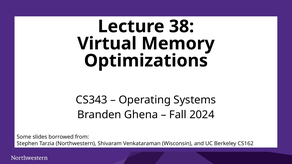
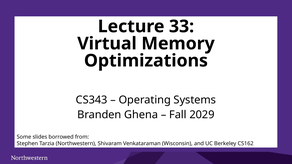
38: 38 -> 33 (182, 26)
2024: 2024 -> 2029 (202, 115)
